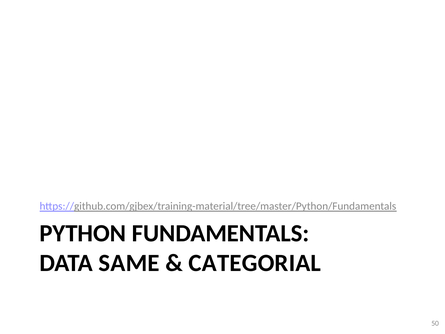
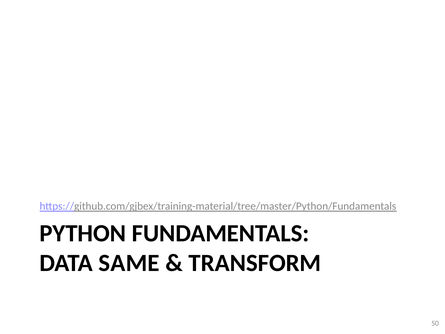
CATEGORIAL: CATEGORIAL -> TRANSFORM (255, 263)
